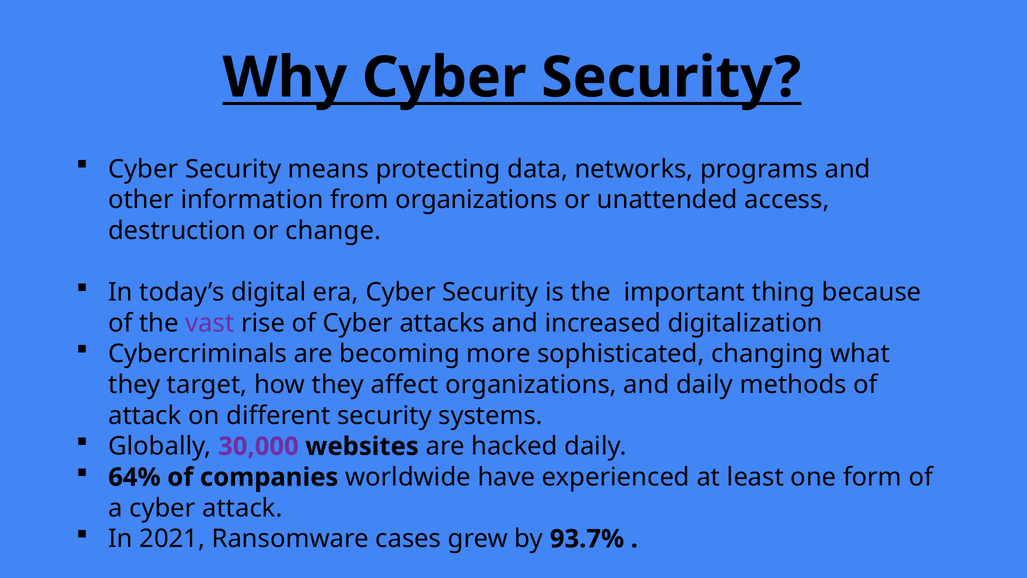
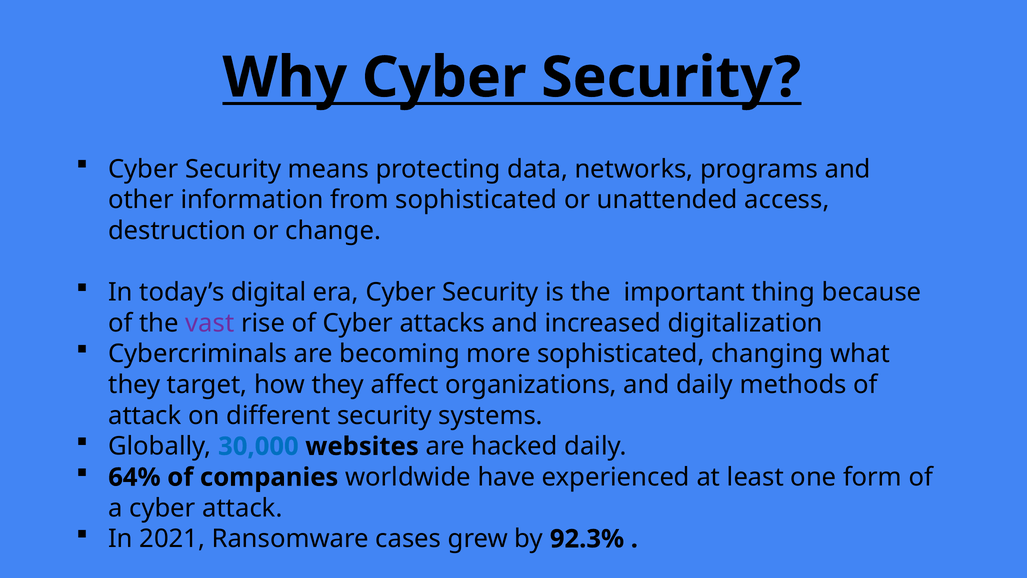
from organizations: organizations -> sophisticated (476, 200)
30,000 colour: purple -> blue (258, 446)
93.7%: 93.7% -> 92.3% (587, 539)
